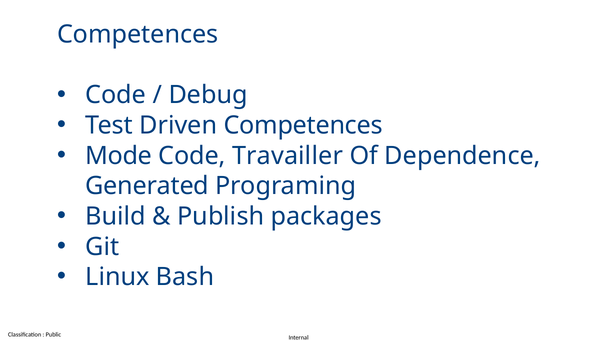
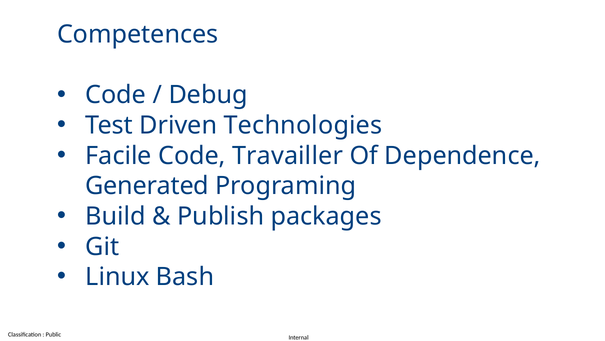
Driven Competences: Competences -> Technologies (303, 125)
Mode: Mode -> Facile (119, 155)
